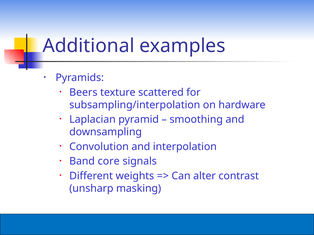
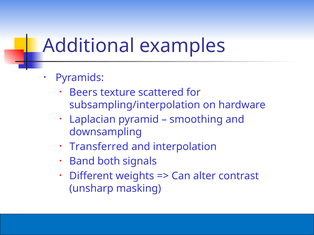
Convolution: Convolution -> Transferred (99, 147)
core: core -> both (109, 162)
